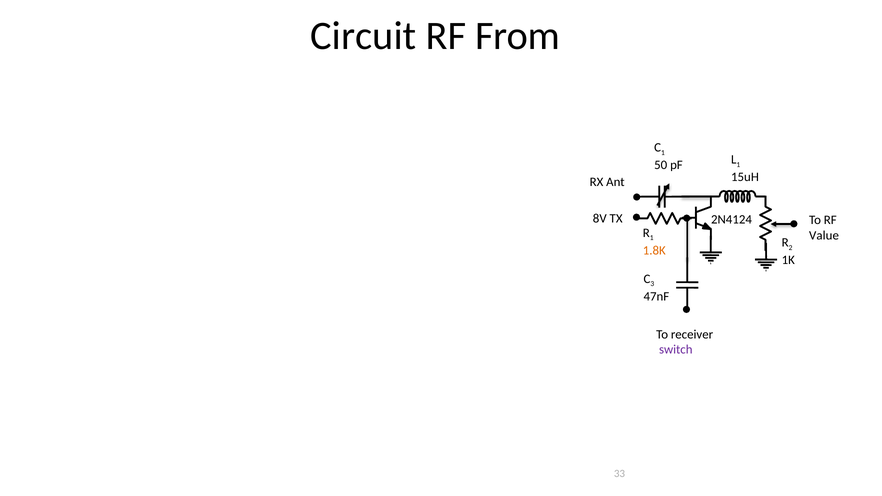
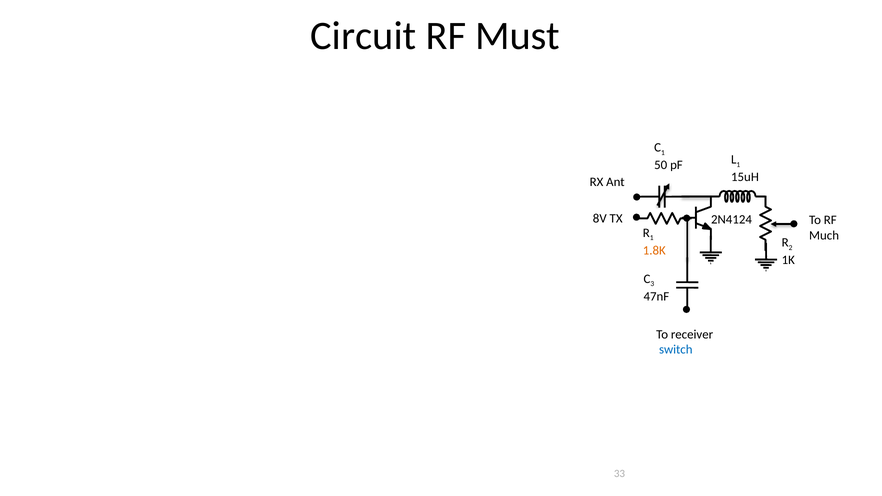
From: From -> Must (517, 36)
Value: Value -> Much (824, 236)
switch colour: purple -> blue (676, 350)
